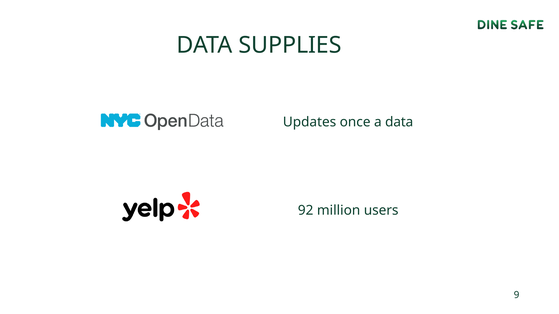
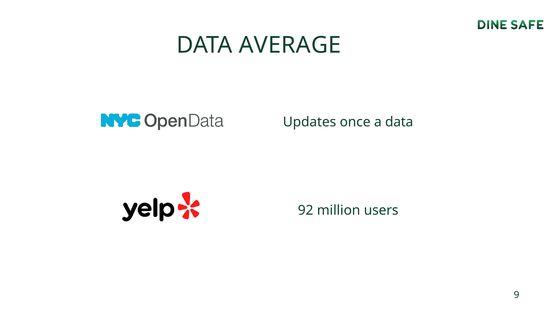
SUPPLIES: SUPPLIES -> AVERAGE (290, 45)
